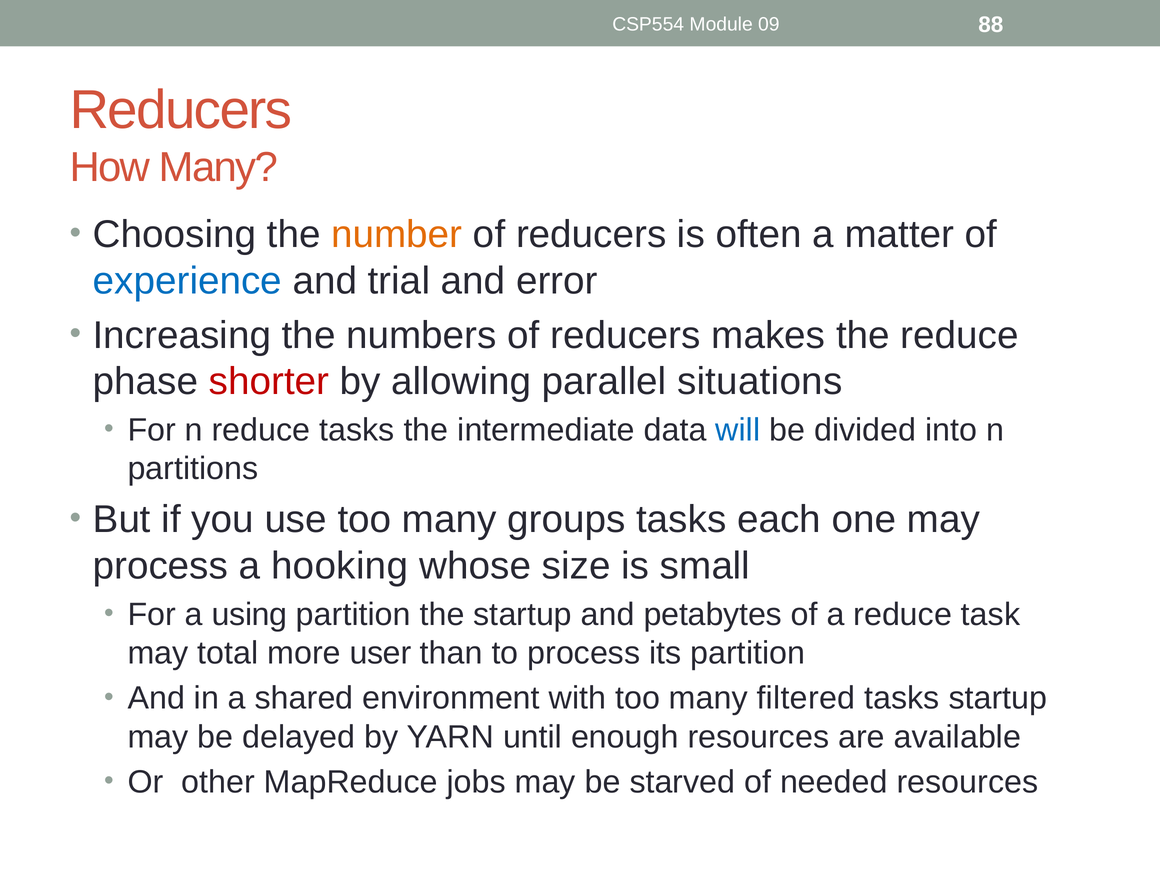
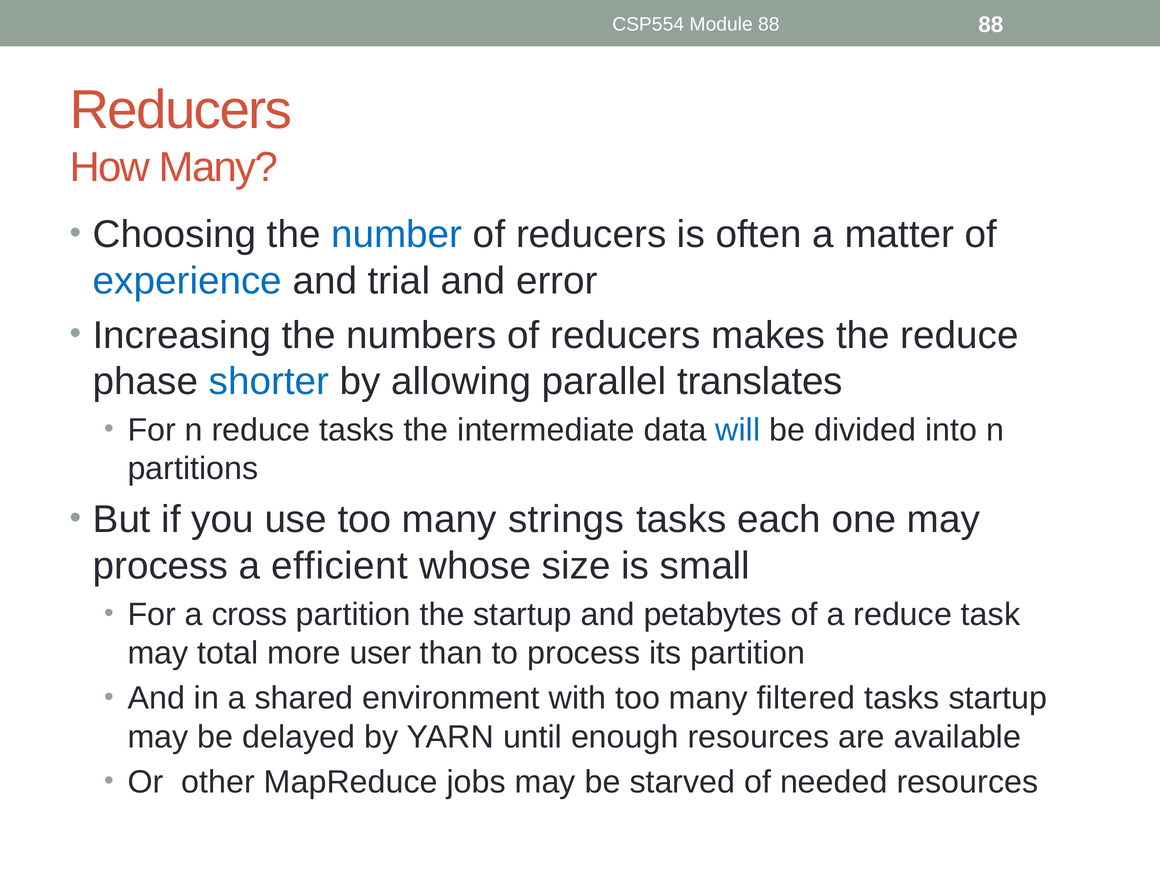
Module 09: 09 -> 88 (769, 24)
number colour: orange -> blue (397, 235)
shorter colour: red -> blue (269, 382)
situations: situations -> translates (760, 382)
groups: groups -> strings (566, 520)
hooking: hooking -> efficient (340, 566)
using: using -> cross (250, 614)
